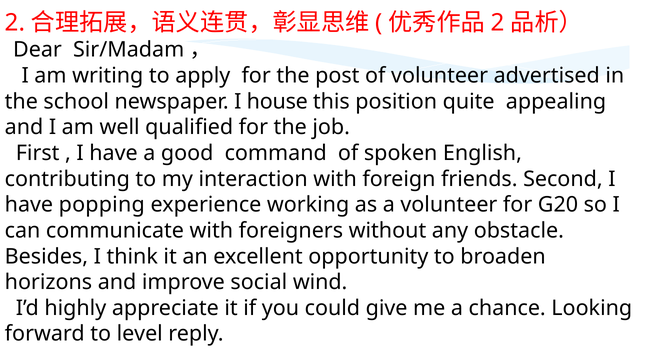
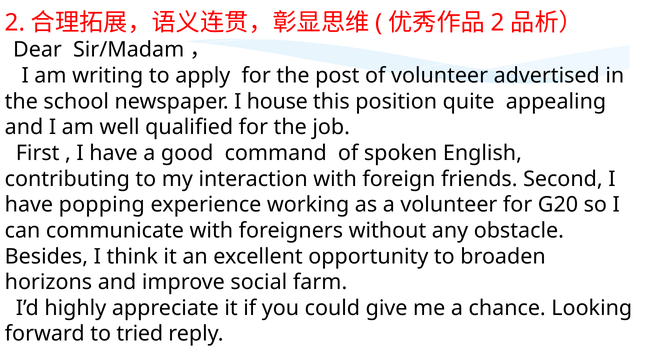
wind: wind -> farm (320, 282)
level: level -> tried (140, 334)
